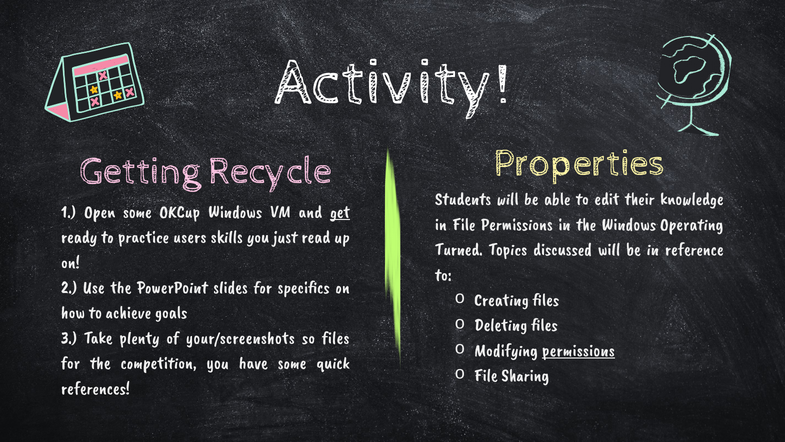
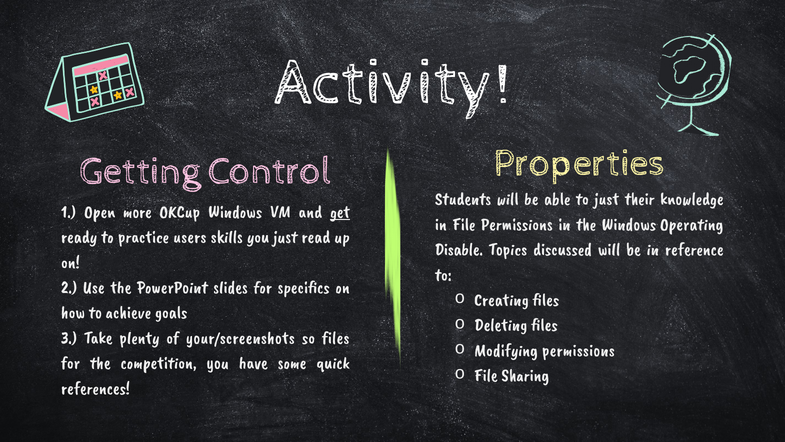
Recycle: Recycle -> Control (270, 171)
to edit: edit -> just (607, 199)
Open some: some -> more (137, 212)
Turned: Turned -> Disable (459, 249)
permissions underline: present -> none (578, 350)
